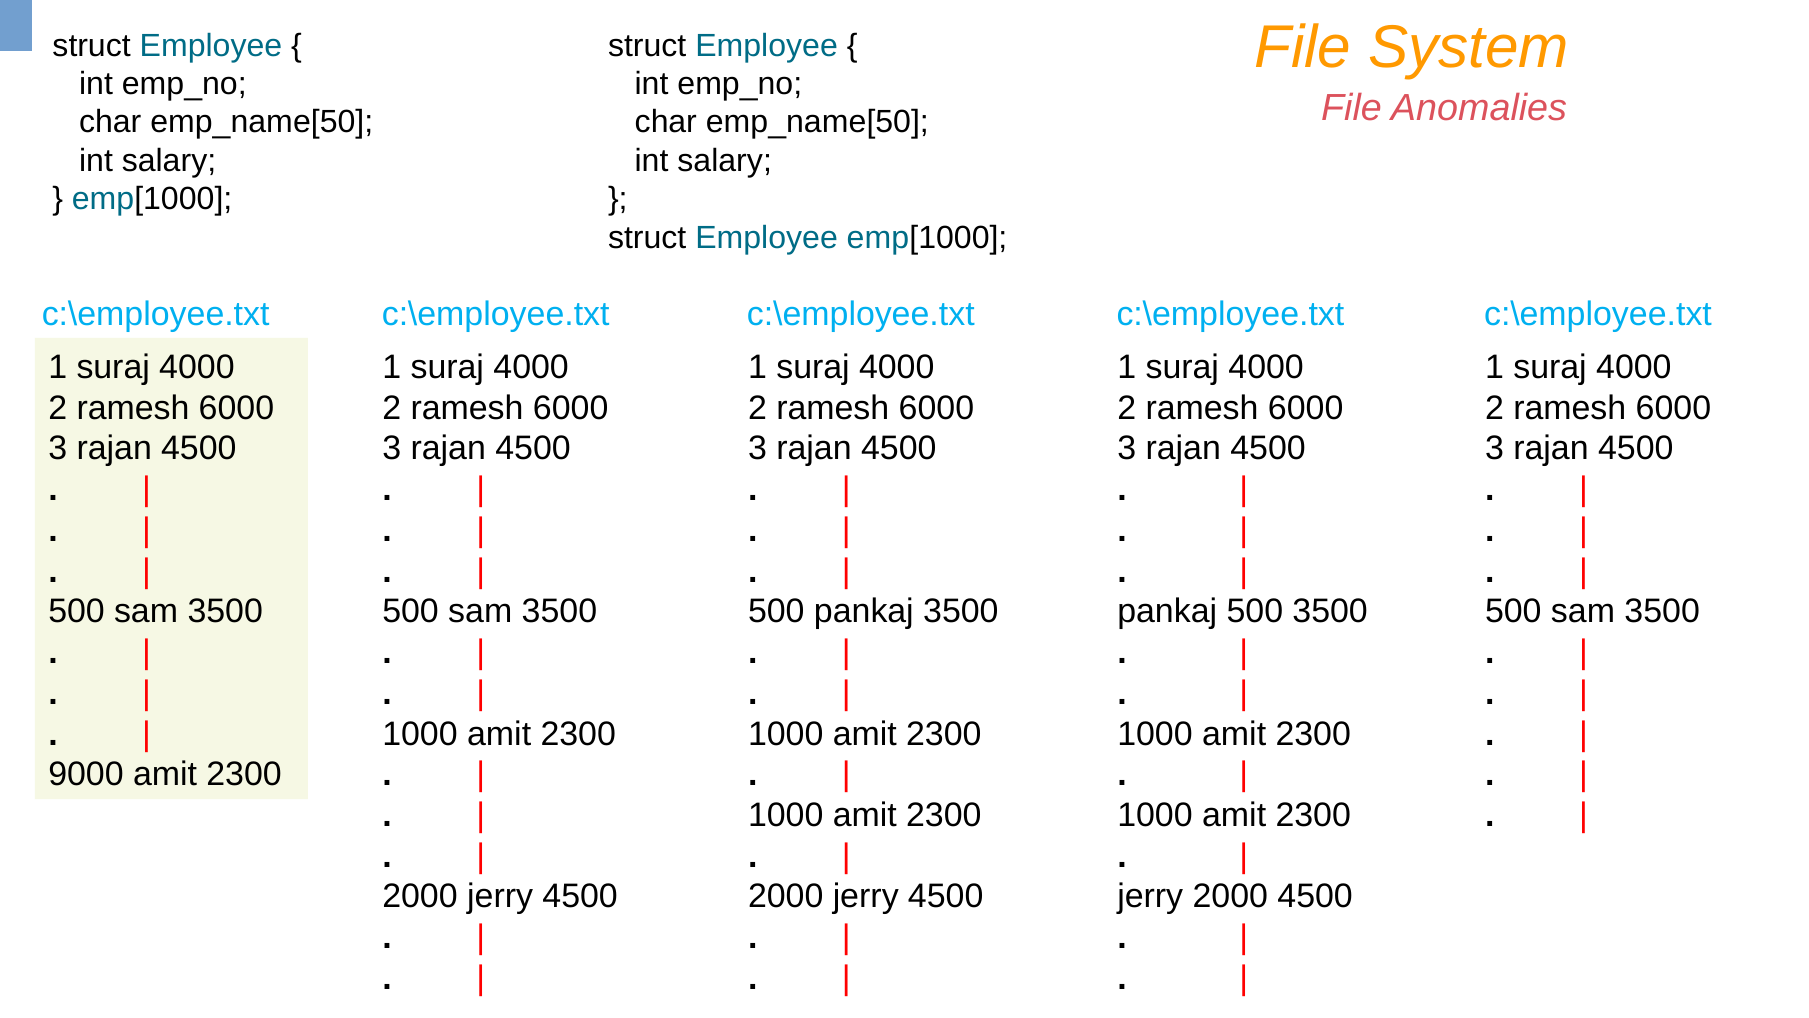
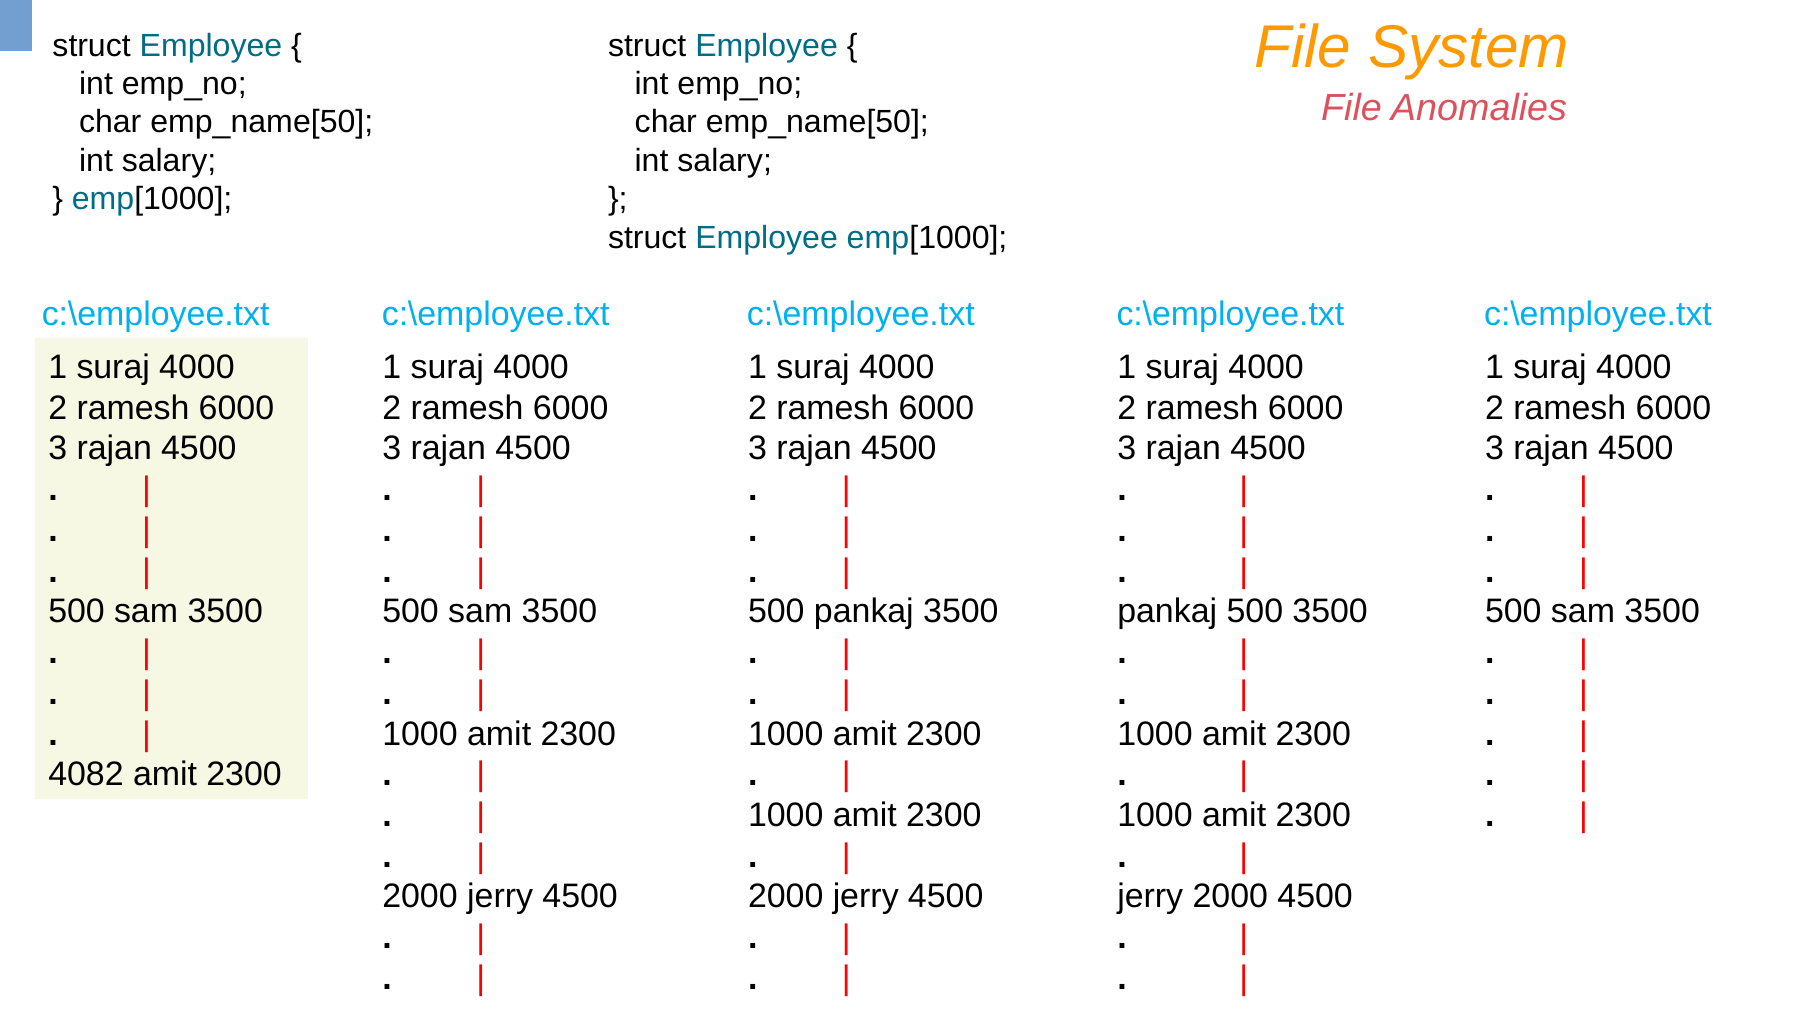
9000: 9000 -> 4082 (86, 774)
